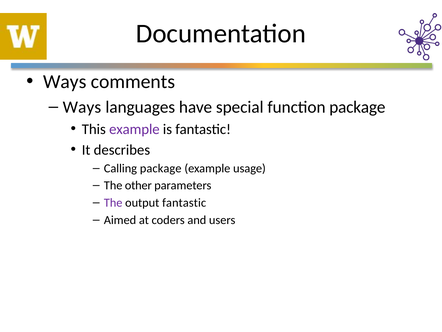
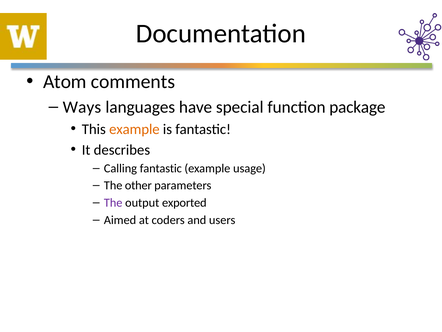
Ways: Ways -> Atom (65, 82)
example colour: purple -> orange (134, 129)
Calling package: package -> fantastic (161, 168)
output fantastic: fantastic -> exported (184, 202)
